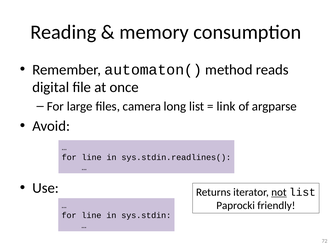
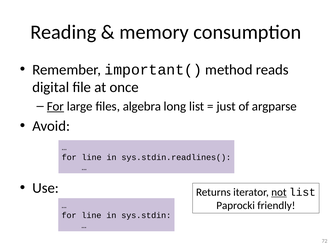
automaton(: automaton( -> important( (153, 70)
For underline: none -> present (55, 106)
camera: camera -> algebra (142, 106)
link: link -> just (226, 106)
